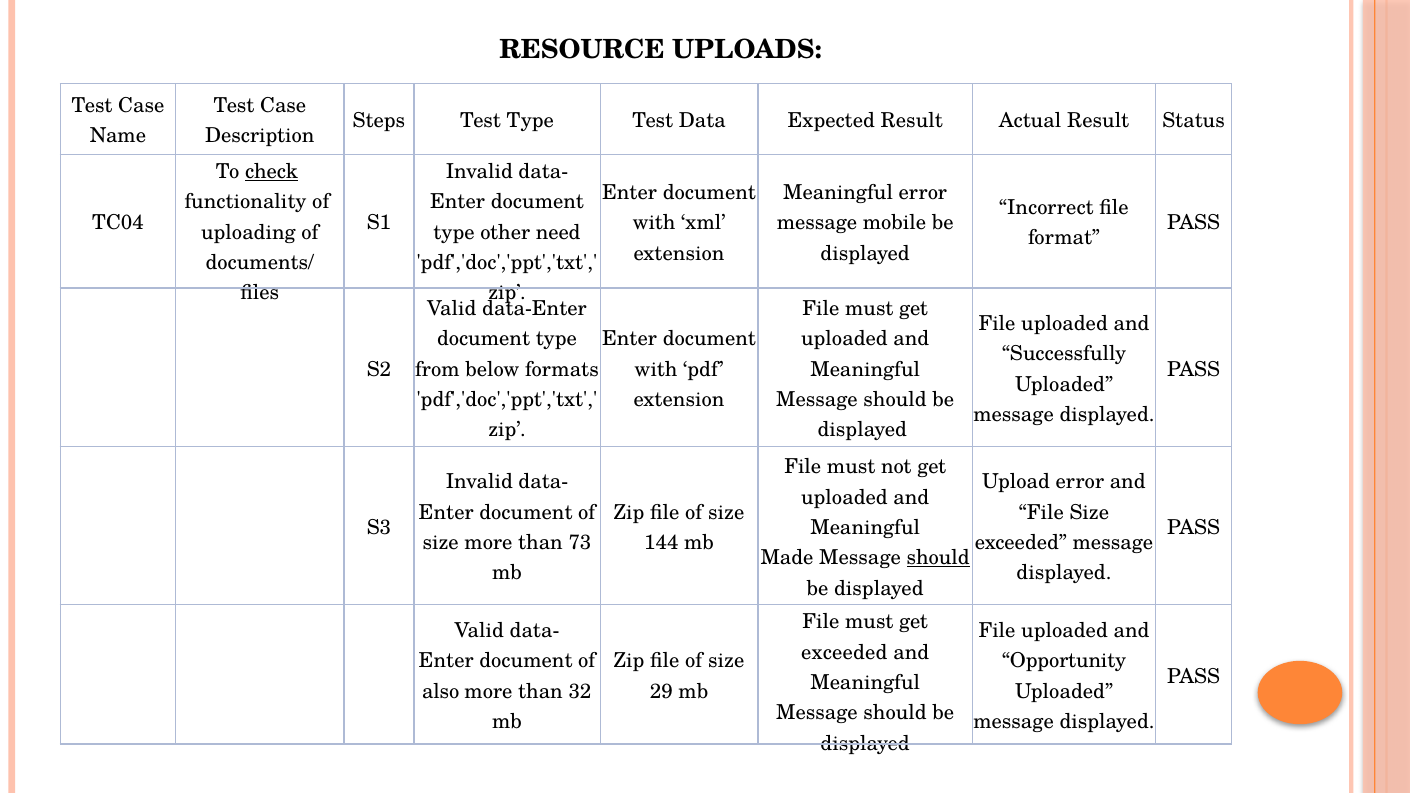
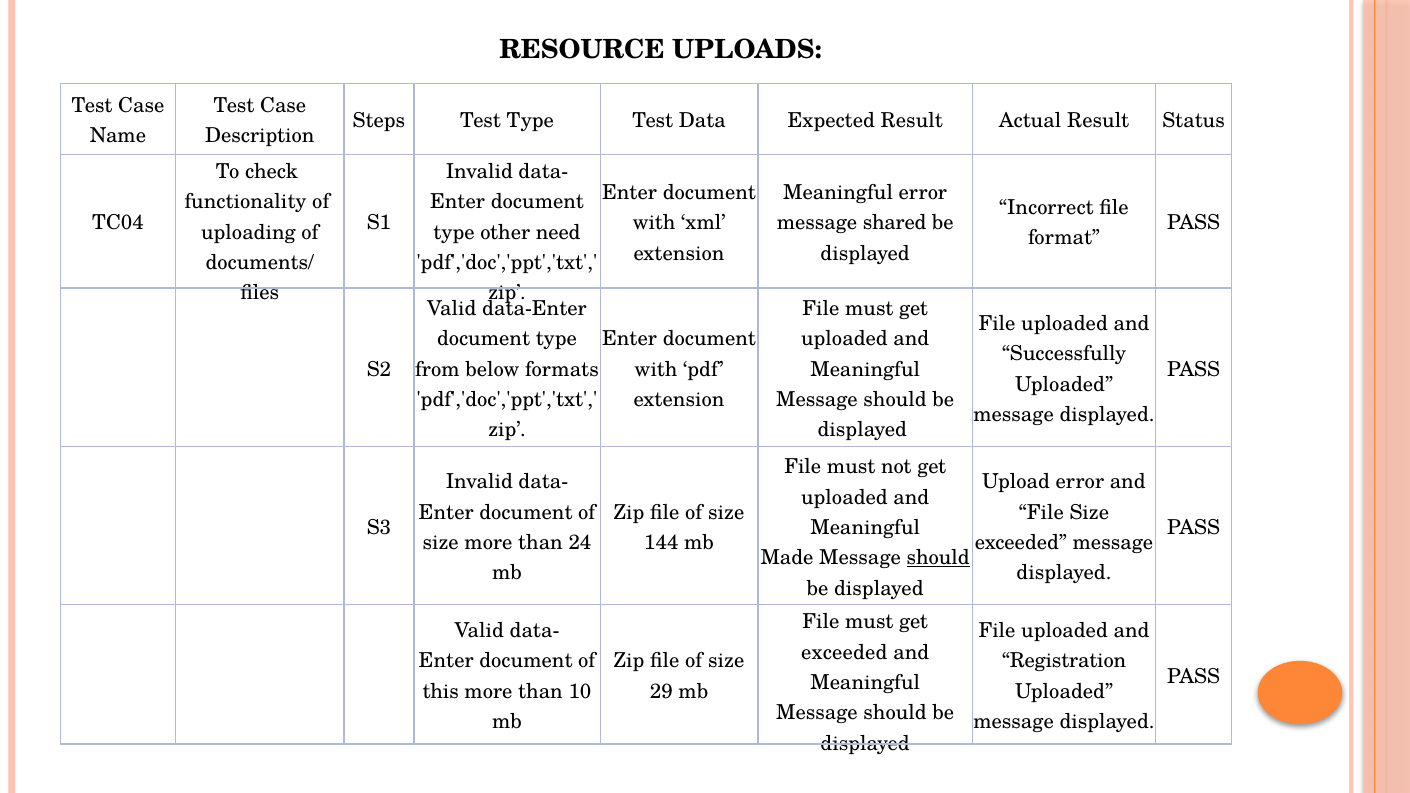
check underline: present -> none (272, 172)
mobile: mobile -> shared (895, 223)
73: 73 -> 24 (580, 543)
Opportunity: Opportunity -> Registration (1064, 661)
also: also -> this (441, 691)
32: 32 -> 10 (580, 691)
